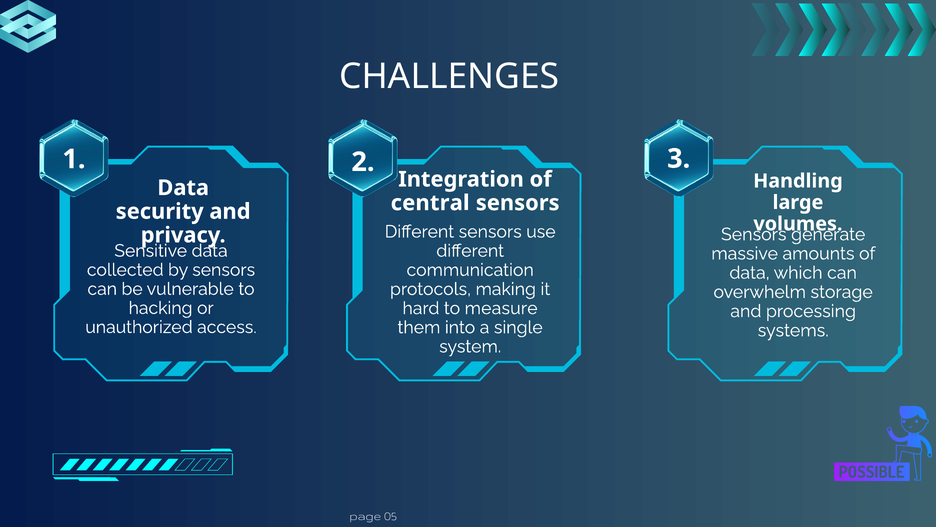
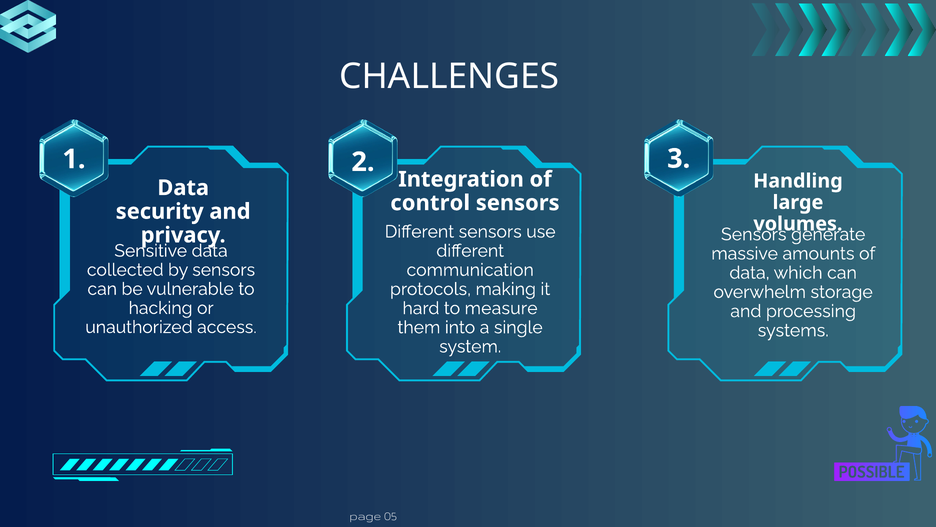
central: central -> control (430, 203)
